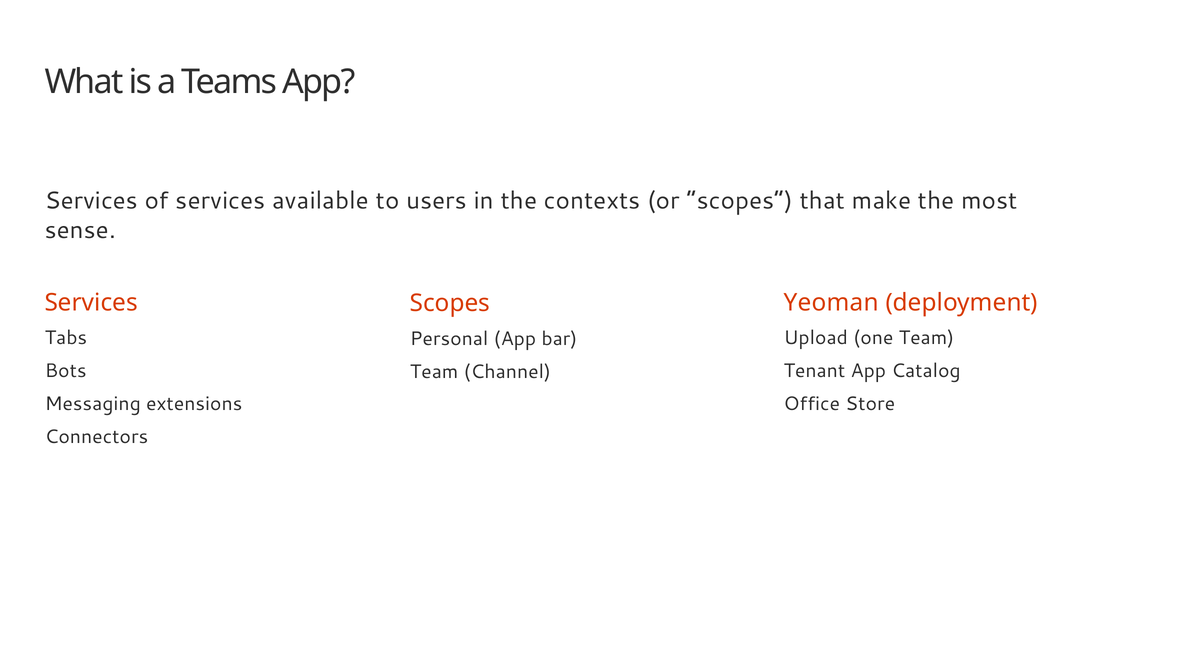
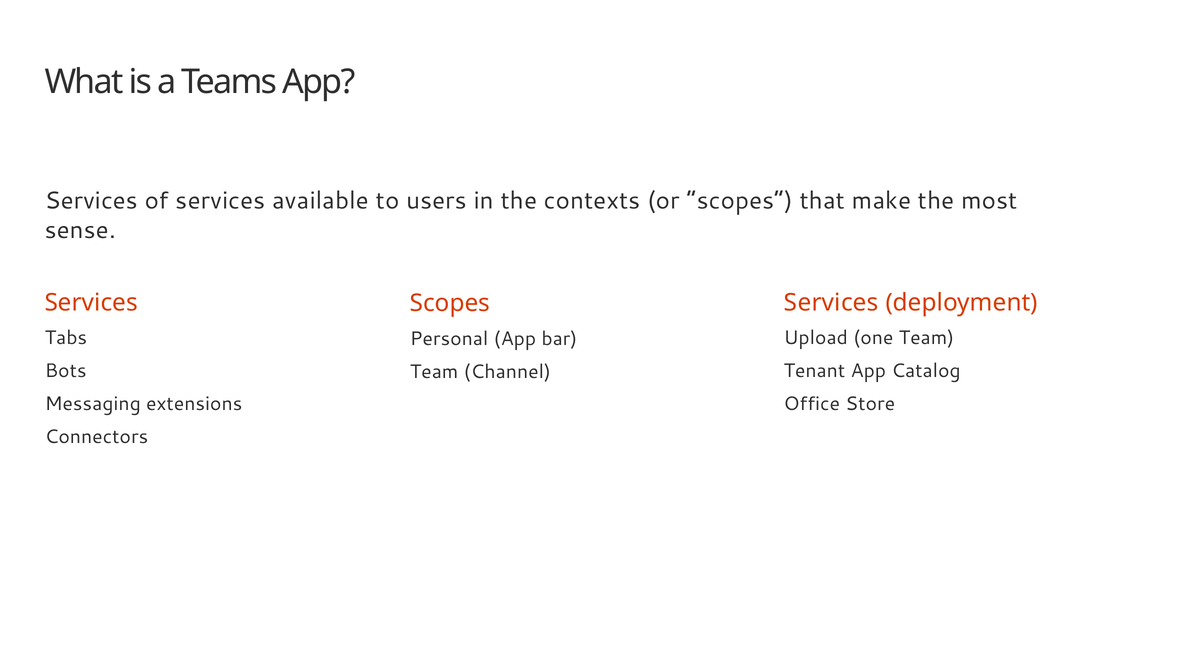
Yeoman: Yeoman -> Services (831, 302)
